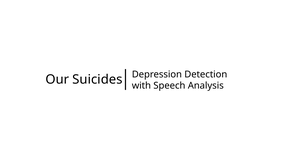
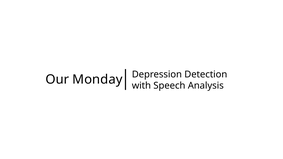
Suicides: Suicides -> Monday (97, 80)
